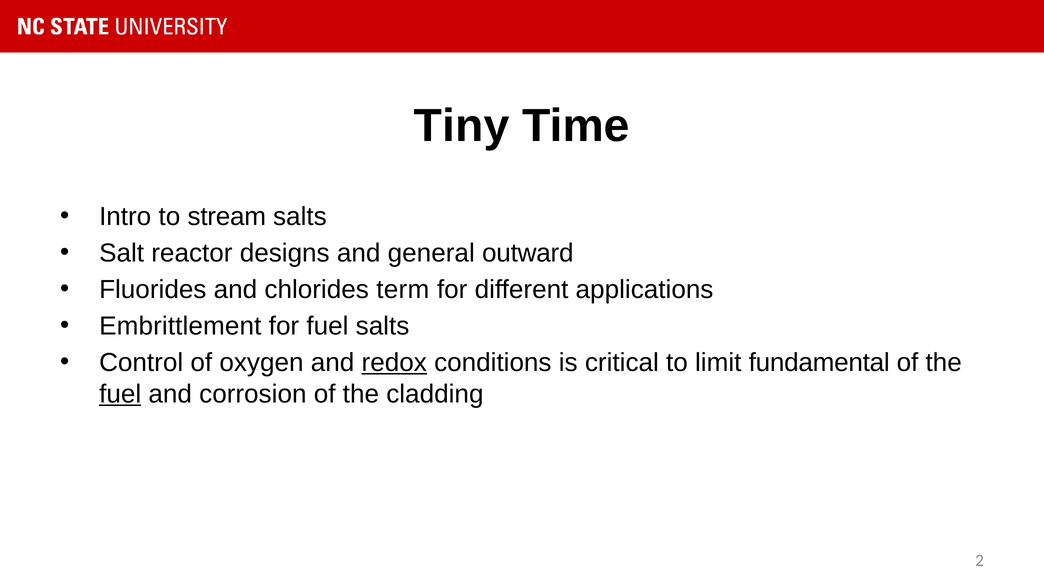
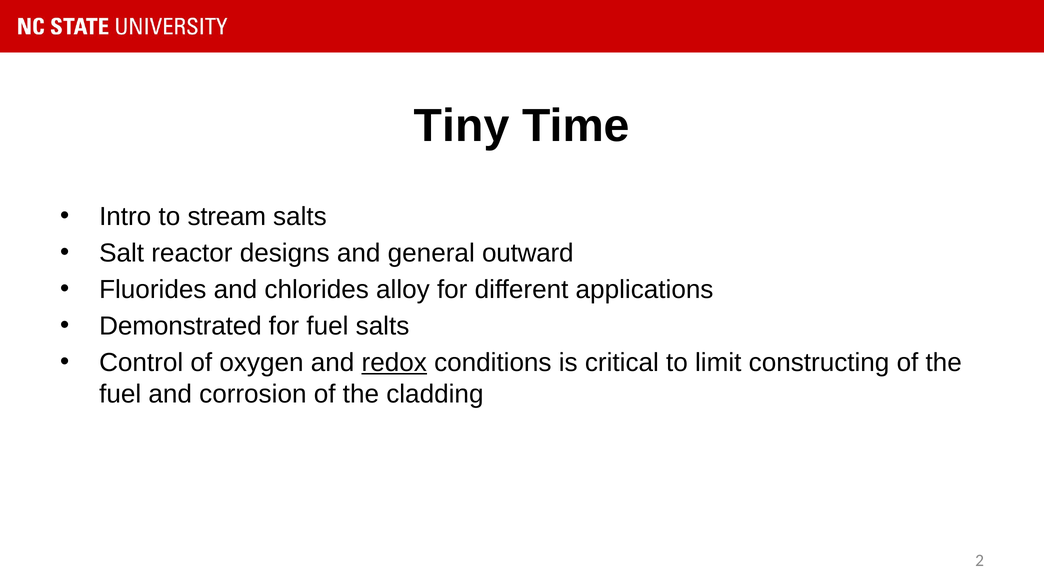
term: term -> alloy (403, 290)
Embrittlement: Embrittlement -> Demonstrated (180, 326)
fundamental: fundamental -> constructing (819, 363)
fuel underline: present -> none (120, 394)
